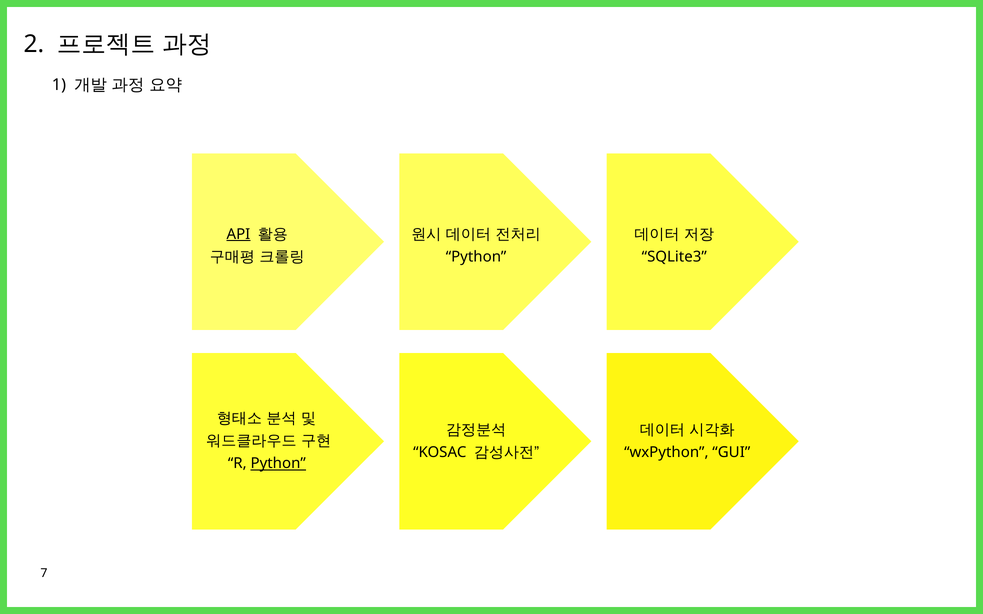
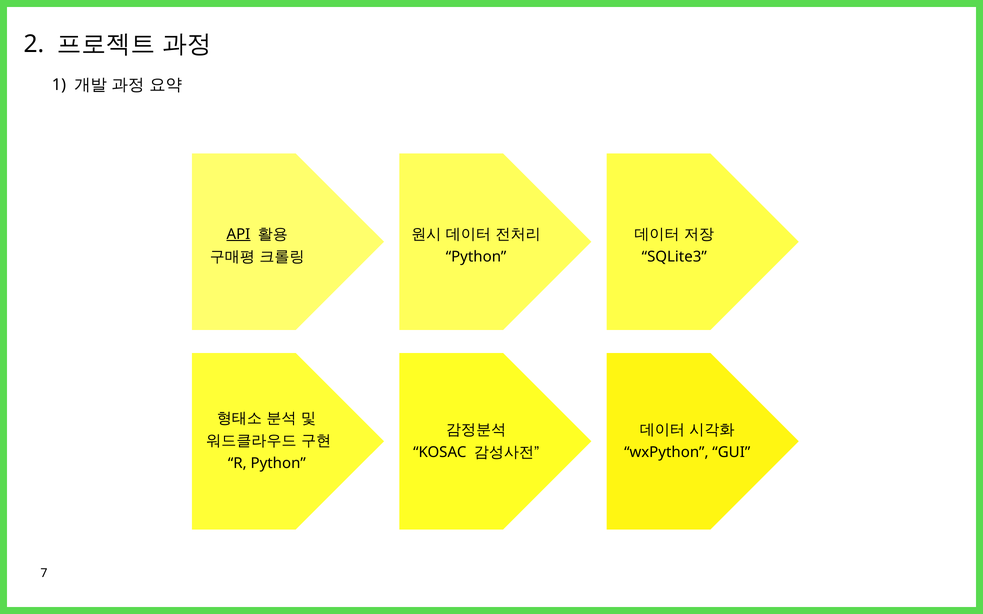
Python underline: present -> none (278, 464)
